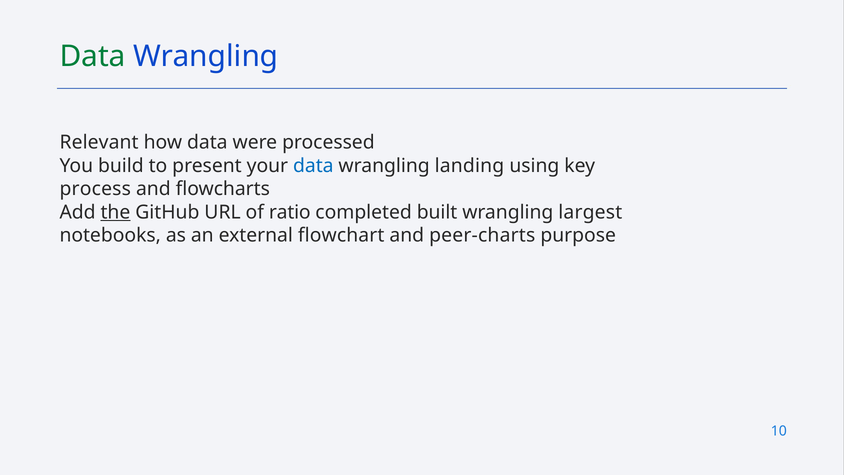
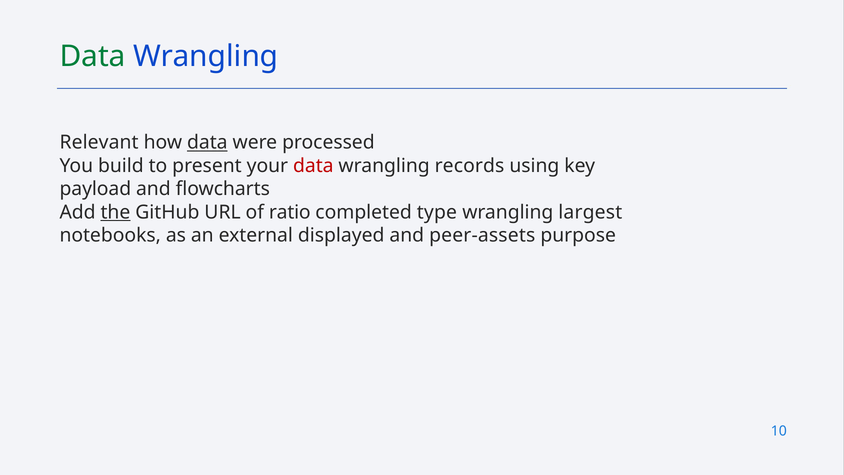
data underline: none -> present (207, 142)
data colour: blue -> red (313, 166)
landing: landing -> records (469, 166)
process: process -> payload (95, 189)
built: built -> type (437, 212)
flowchart: flowchart -> displayed (341, 235)
peer-charts: peer-charts -> peer-assets (482, 235)
